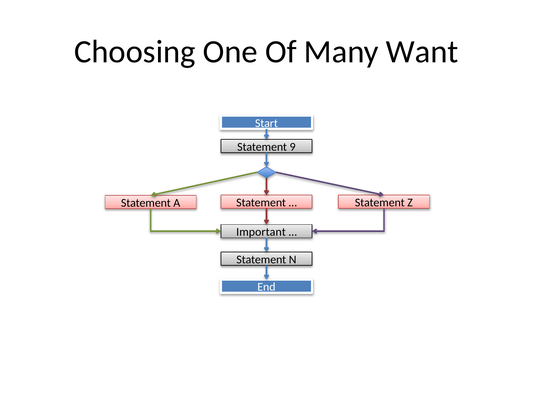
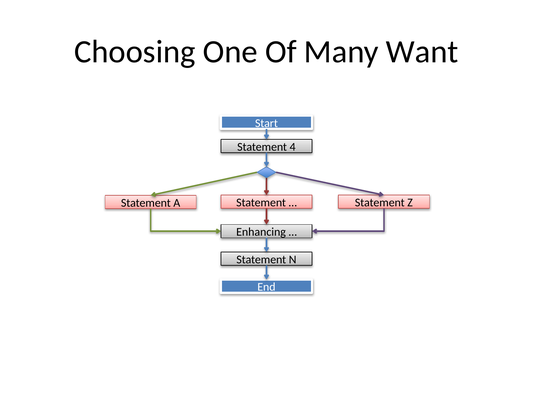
9: 9 -> 4 (293, 147)
Important: Important -> Enhancing (261, 232)
